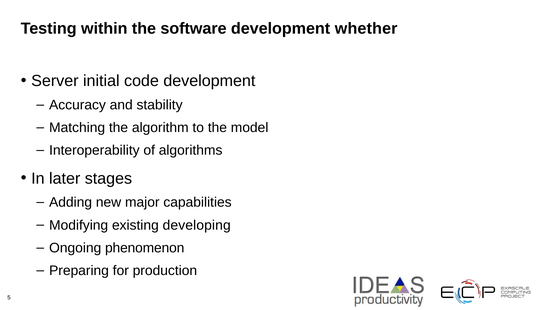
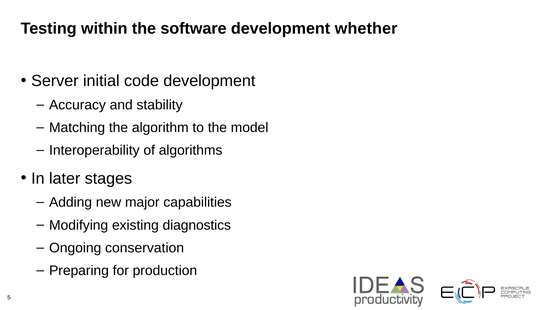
developing: developing -> diagnostics (197, 226)
phenomenon: phenomenon -> conservation (145, 248)
